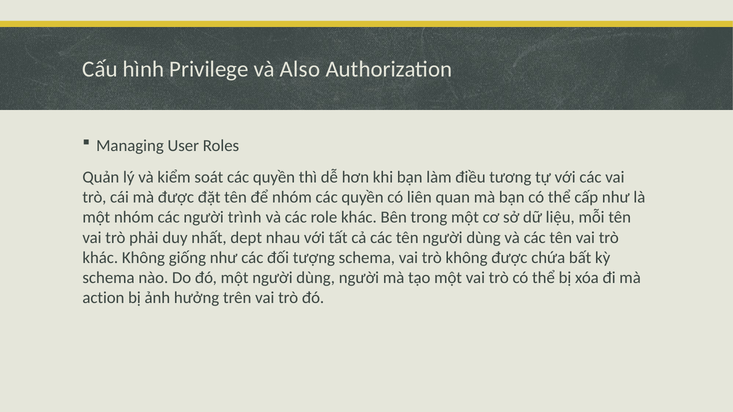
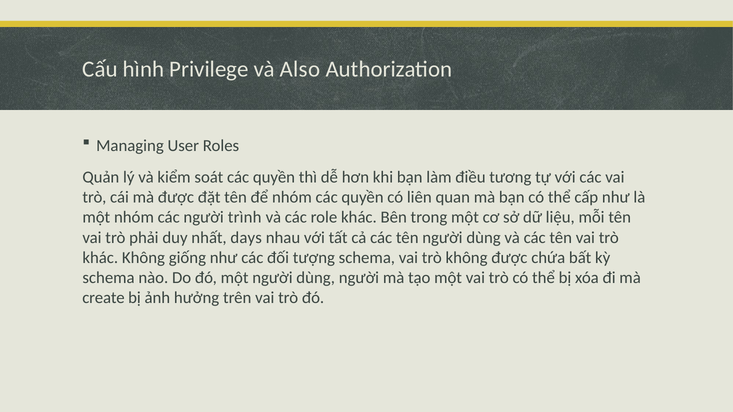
dept: dept -> days (246, 238)
action: action -> create (103, 298)
